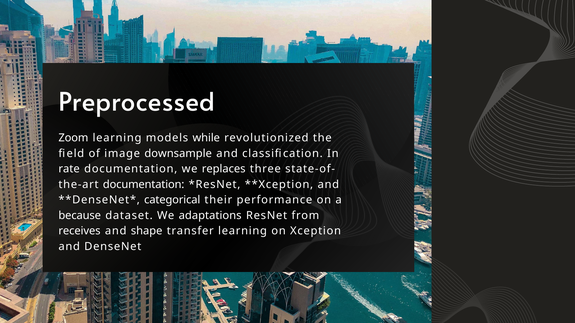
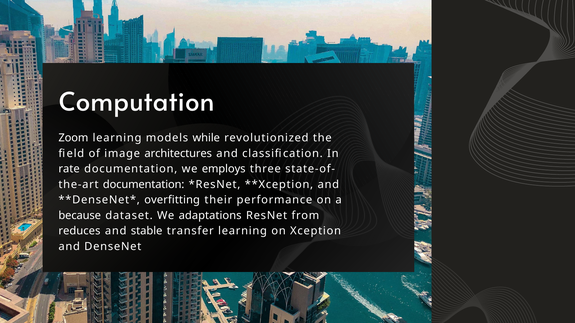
Preprocessed: Preprocessed -> Computation (137, 102)
downsample: downsample -> architectures (178, 154)
replaces: replaces -> employs (224, 169)
categorical: categorical -> overfitting (172, 200)
receives: receives -> reduces (79, 231)
shape: shape -> stable (147, 231)
